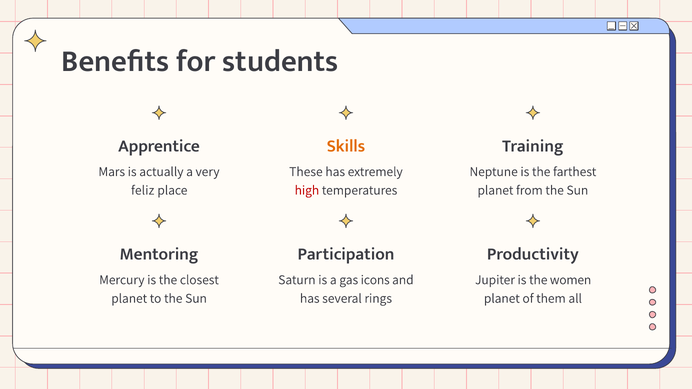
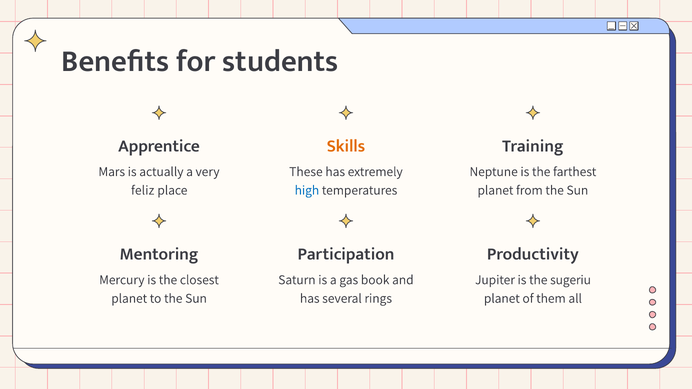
high colour: red -> blue (307, 190)
icons: icons -> book (375, 280)
women: women -> sugeriu (571, 280)
